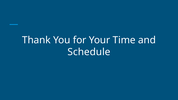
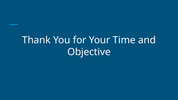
Schedule: Schedule -> Objective (89, 52)
